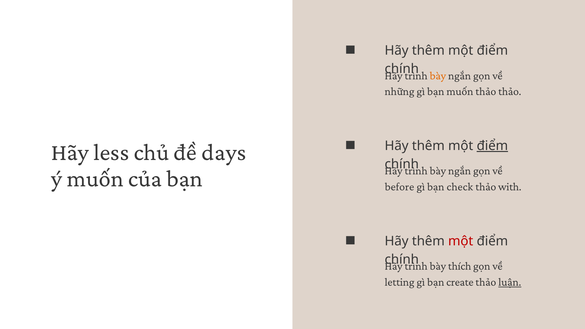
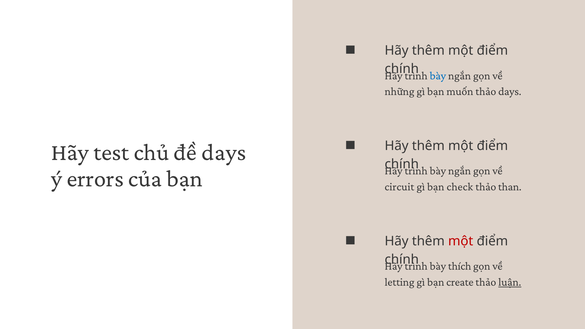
bày colour: orange -> blue (438, 76)
thảo thảo: thảo -> days (510, 92)
điểm underline: present -> none (492, 146)
less: less -> test (111, 152)
ý muốn: muốn -> errors (95, 179)
before: before -> circuit (399, 187)
with: with -> than (510, 187)
